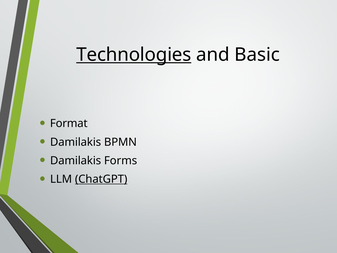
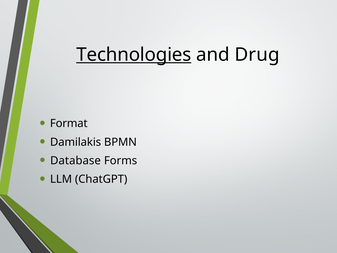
Basic: Basic -> Drug (257, 55)
Damilakis: Damilakis -> Database (76, 160)
ChatGPT underline: present -> none (101, 179)
